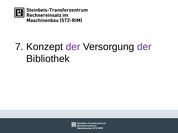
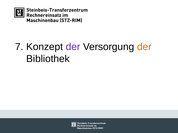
der colour: purple -> orange (144, 47)
